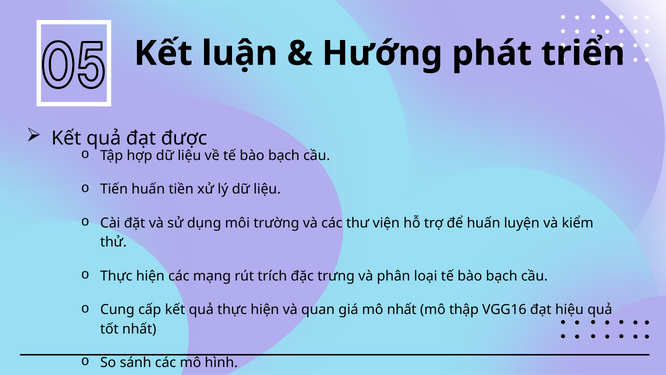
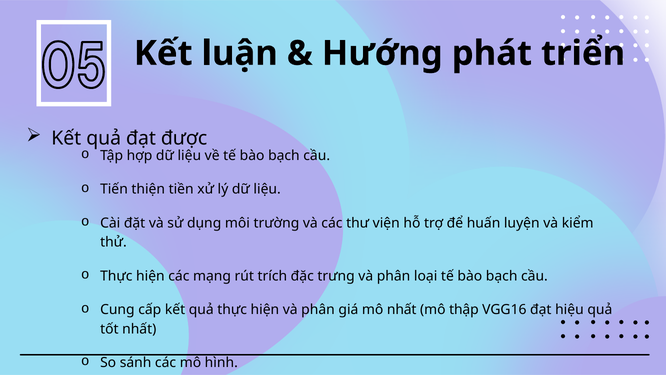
Tiến huấn: huấn -> thiện (148, 189)
hiện và quan: quan -> phân (318, 309)
